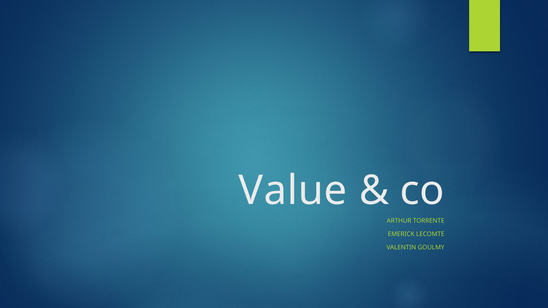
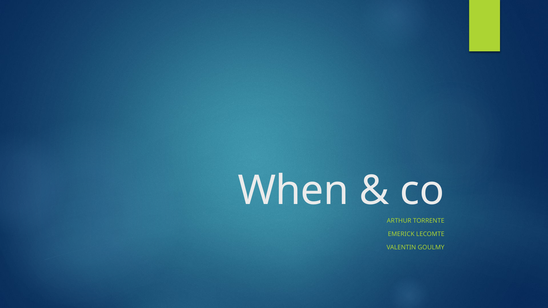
Value: Value -> When (293, 191)
